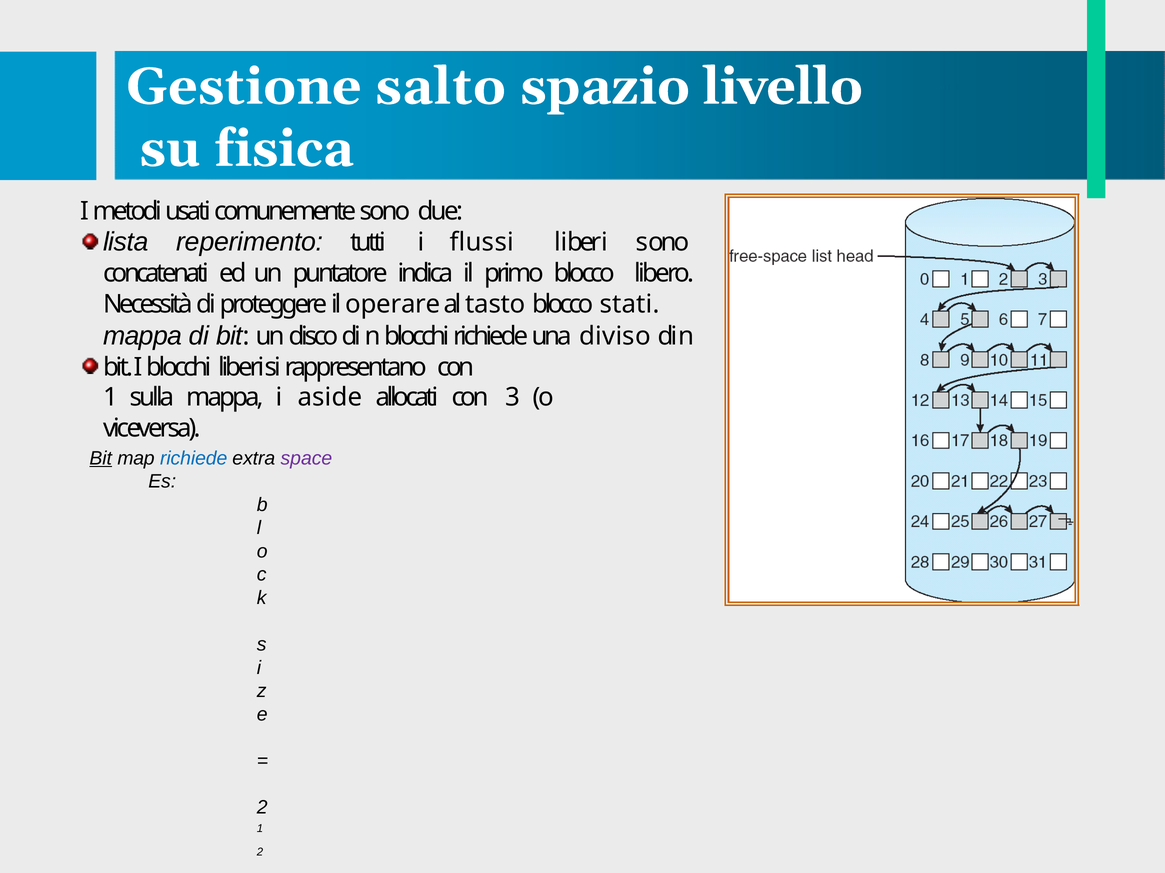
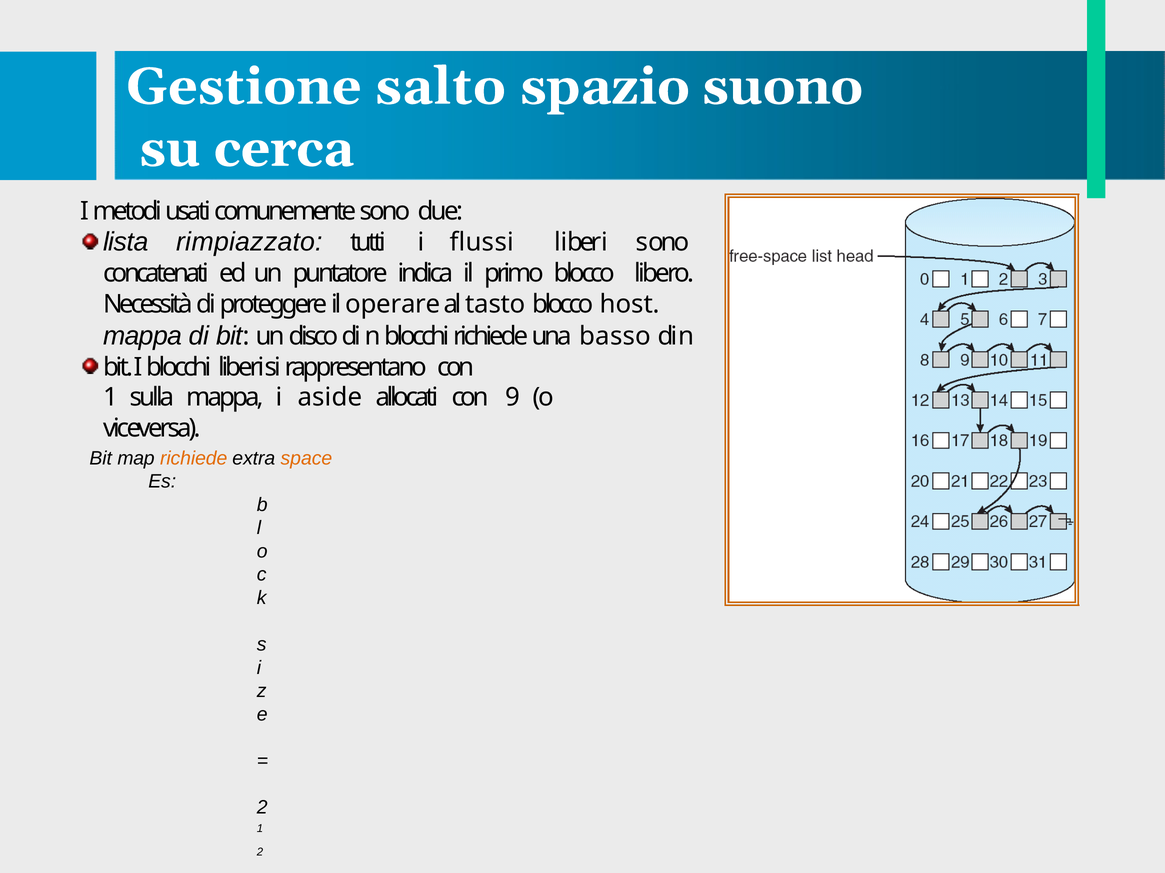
livello: livello -> suono (783, 87)
fisica: fisica -> cerca (284, 149)
reperimento: reperimento -> rimpiazzato (250, 242)
stati: stati -> host (630, 304)
diviso: diviso -> basso (615, 336)
3: 3 -> 9 (513, 398)
Bit underline: present -> none (101, 459)
richiede colour: blue -> orange (194, 459)
space colour: purple -> orange (306, 459)
